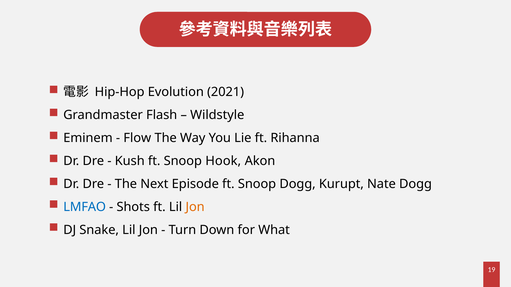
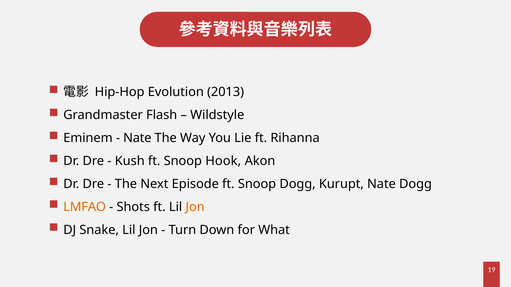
2021: 2021 -> 2013 (226, 92)
Flow: Flow -> Nate (137, 138)
LMFAO colour: blue -> orange (85, 207)
